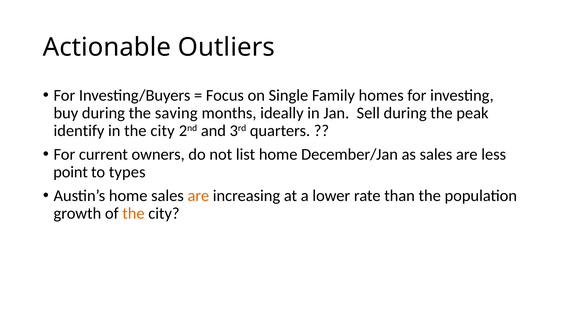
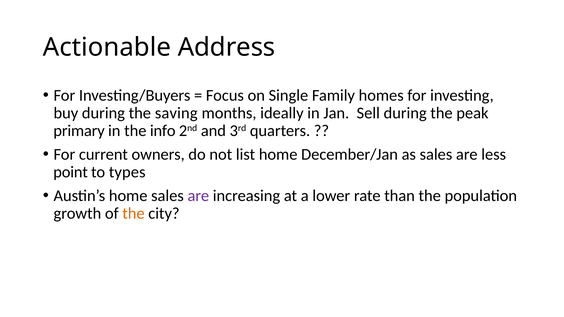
Outliers: Outliers -> Address (227, 47)
identify: identify -> primary (79, 131)
in the city: city -> info (163, 131)
are colour: orange -> purple (198, 196)
